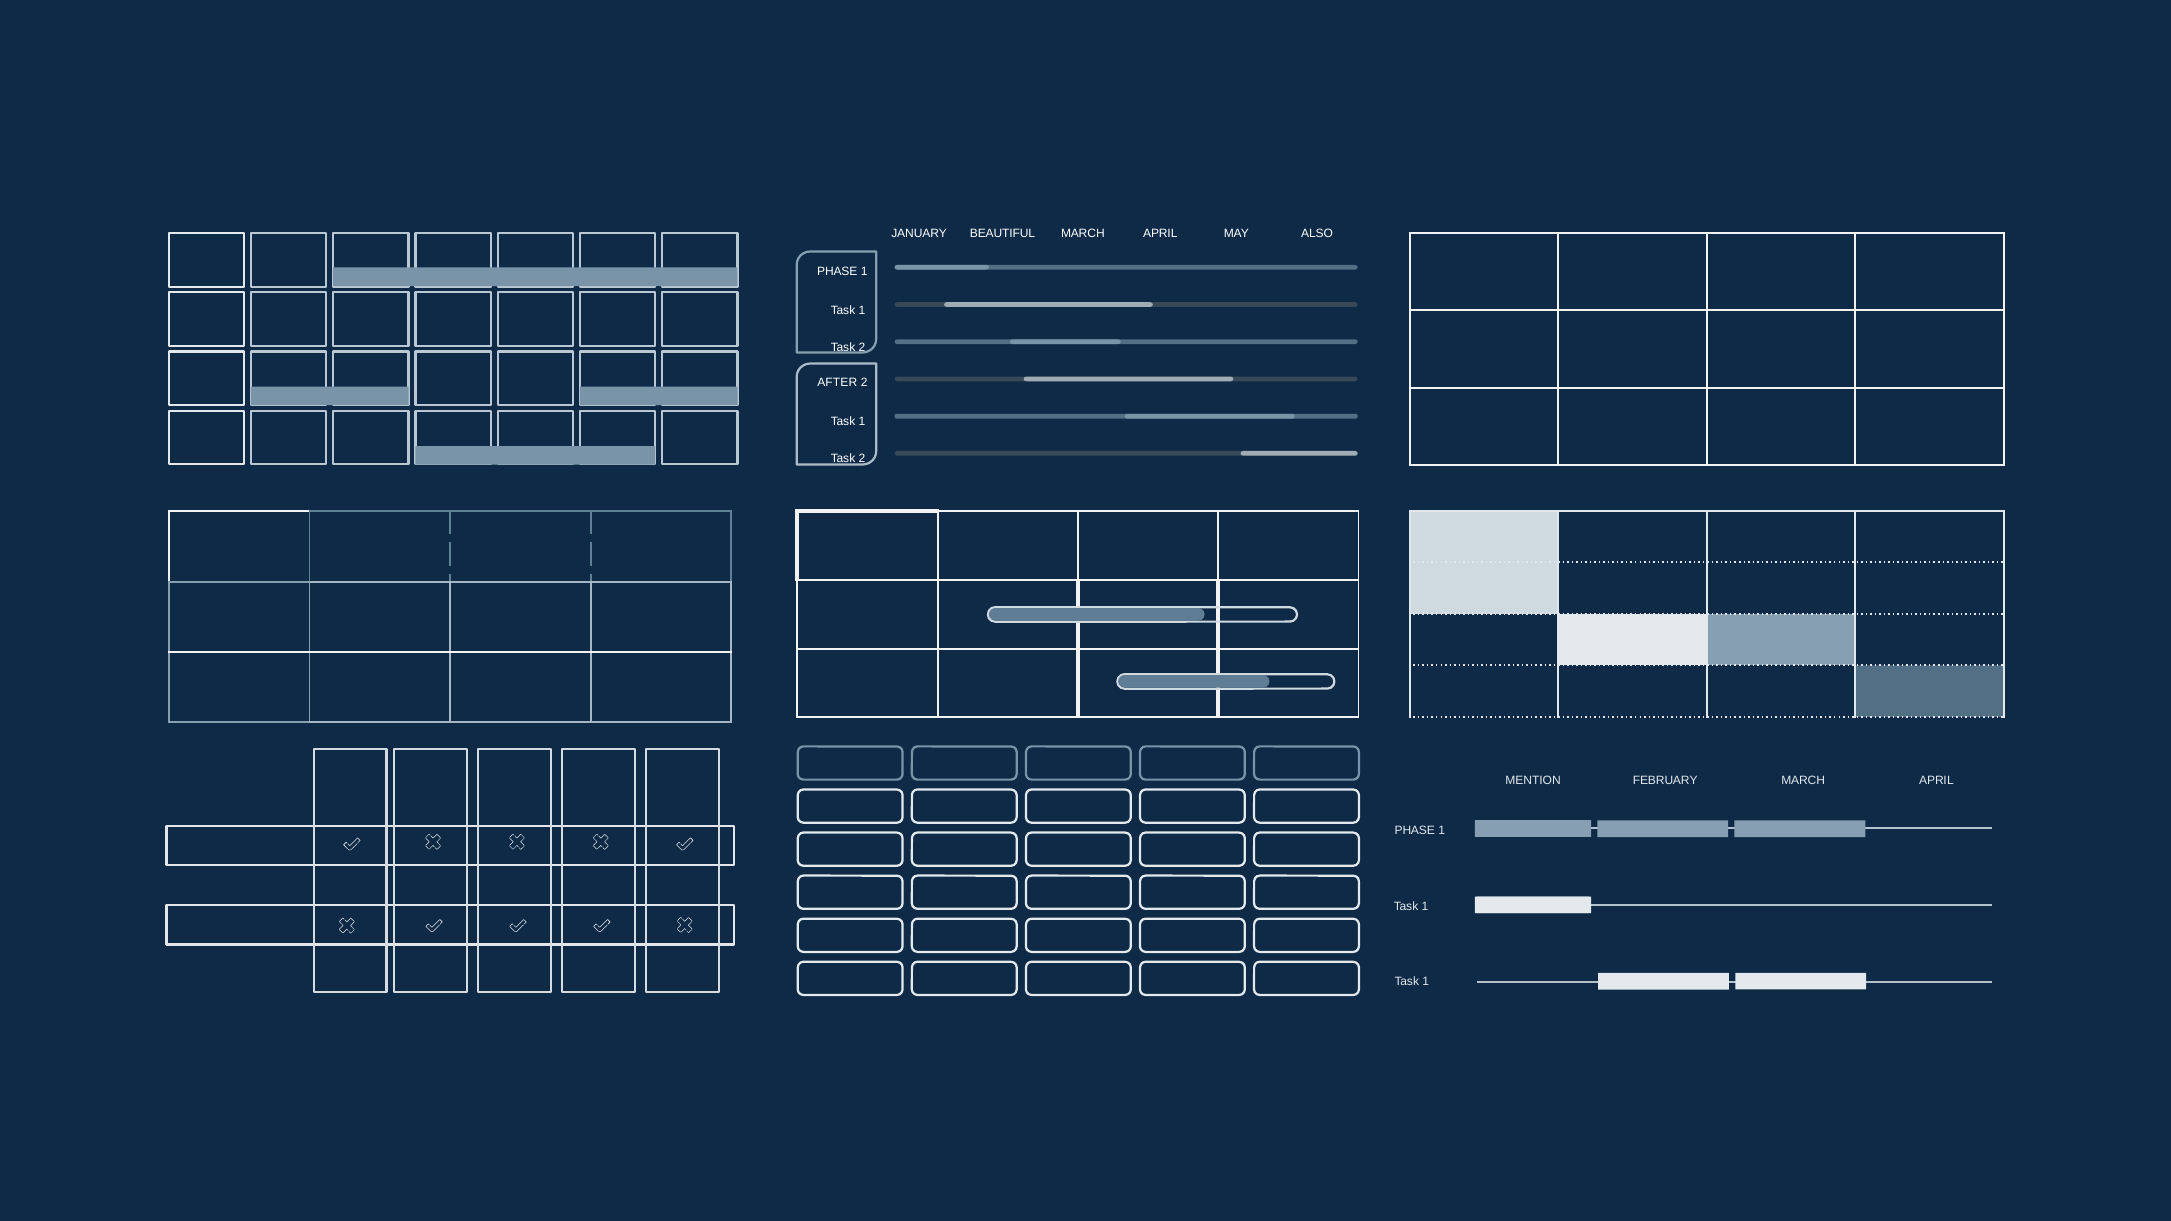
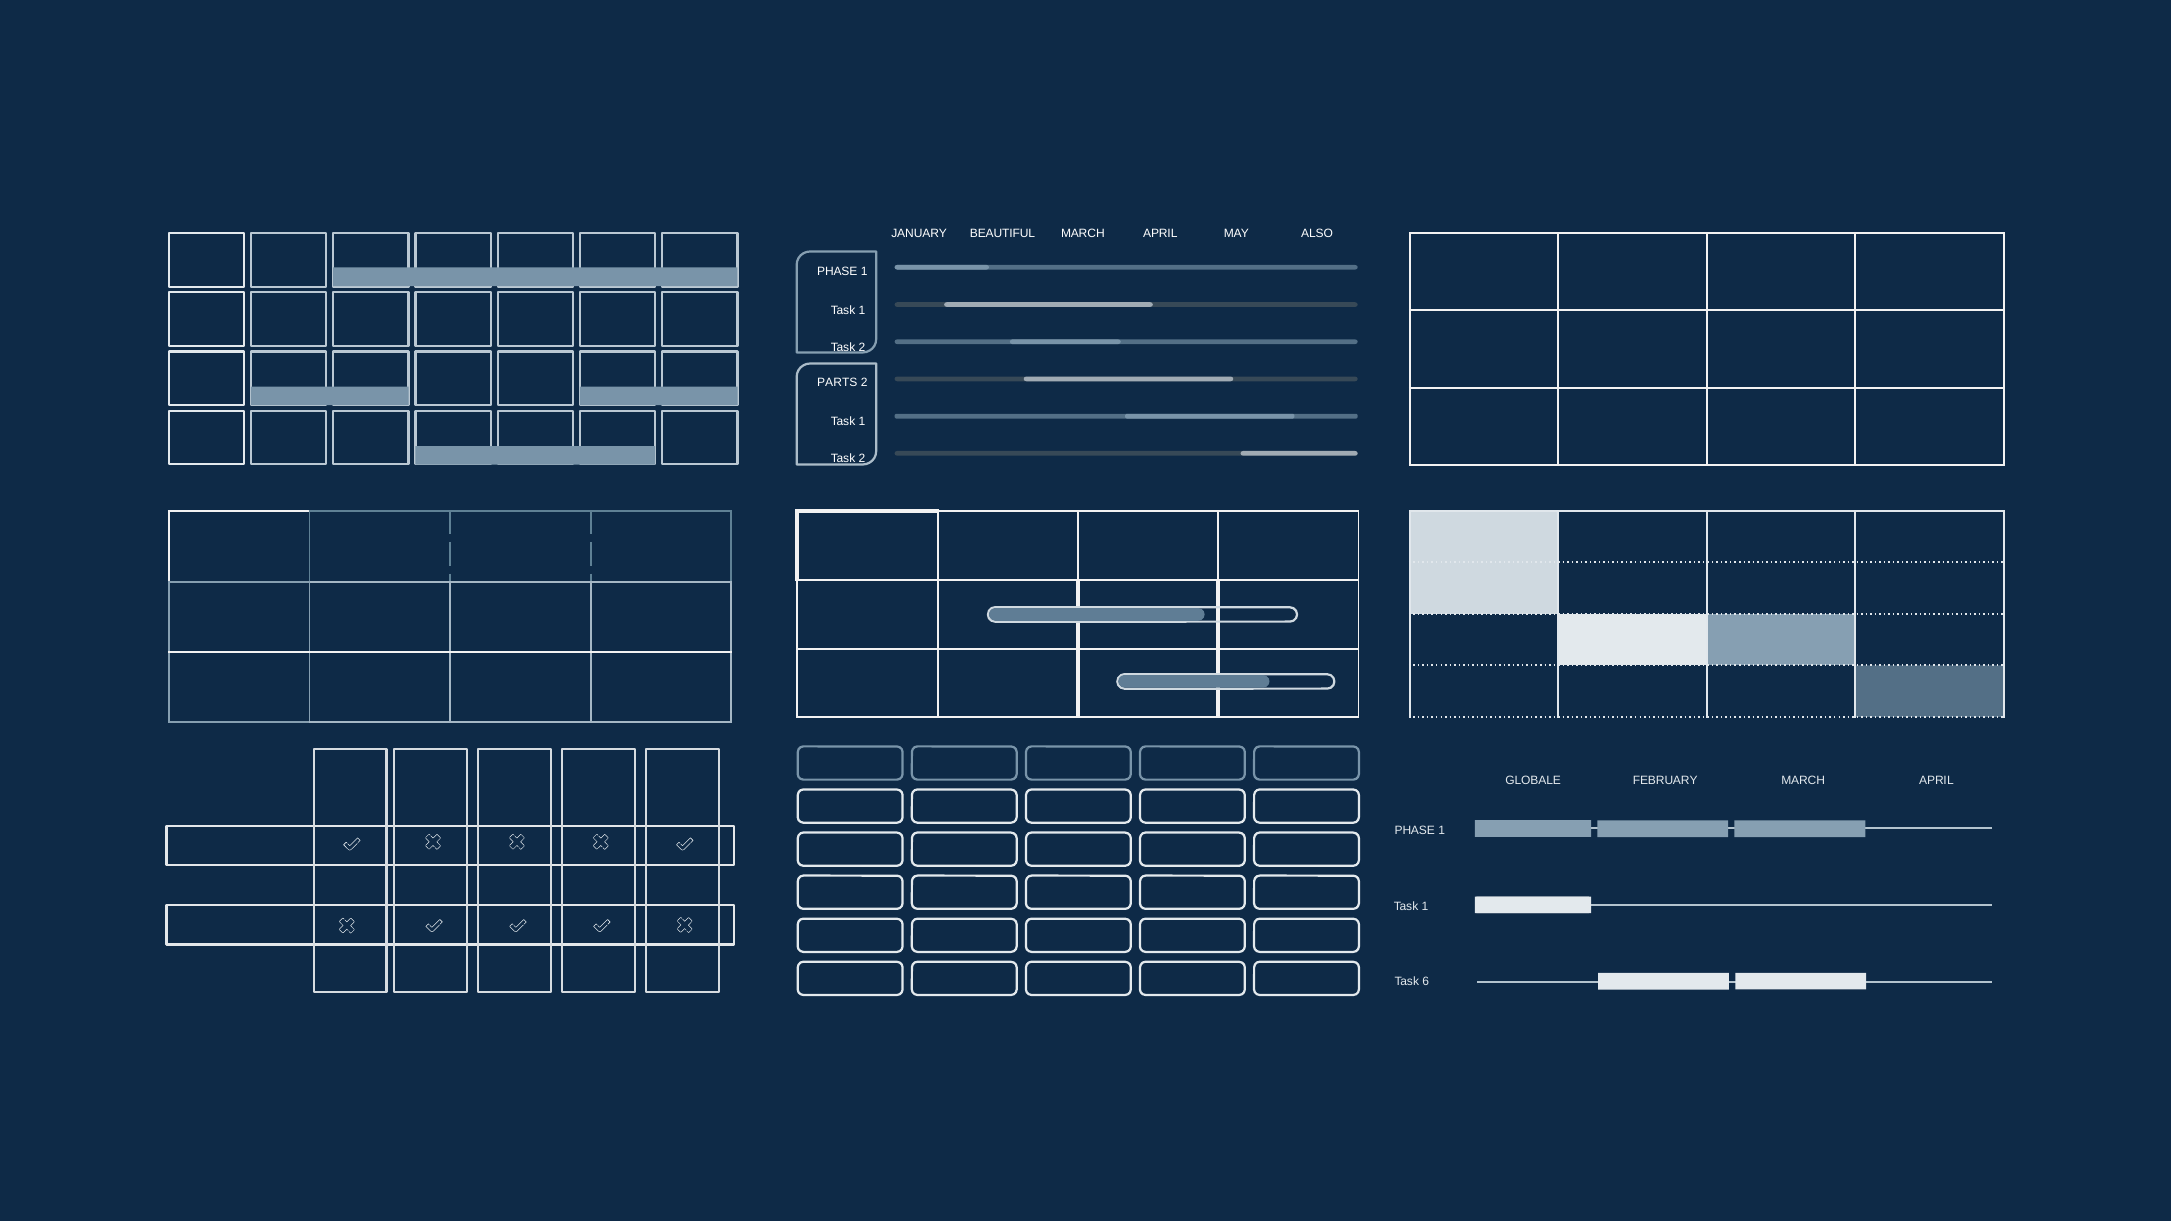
AFTER: AFTER -> PARTS (837, 382)
MENTION: MENTION -> GLOBALE (1533, 781)
1: 1 -> 6 (1426, 982)
